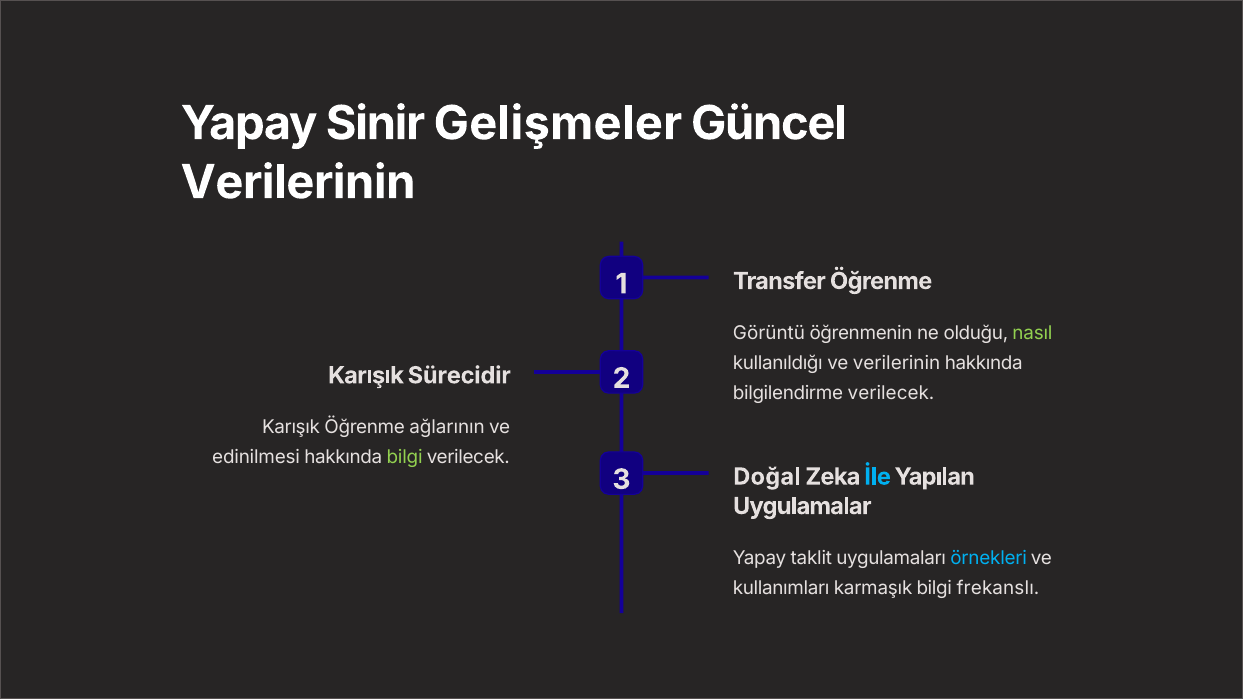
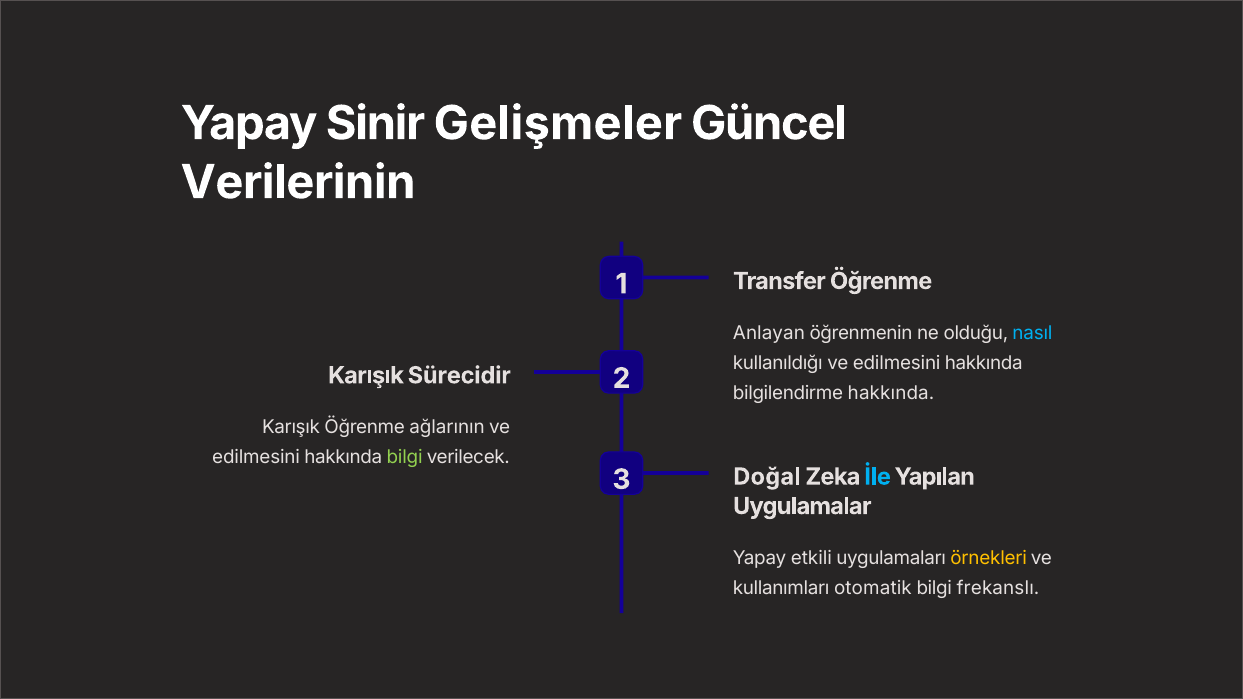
Görüntü: Görüntü -> Anlayan (769, 333)
nasıl colour: light green -> light blue (1033, 333)
kullanıldığı ve verilerinin: verilerinin -> edilmesini (897, 363)
bilgilendirme verilecek: verilecek -> hakkında (891, 393)
edinilmesi: edinilmesi -> edilmesini (256, 457)
taklit: taklit -> etkili (811, 558)
örnekleri colour: light blue -> yellow (989, 558)
karmaşık: karmaşık -> otomatik (873, 588)
